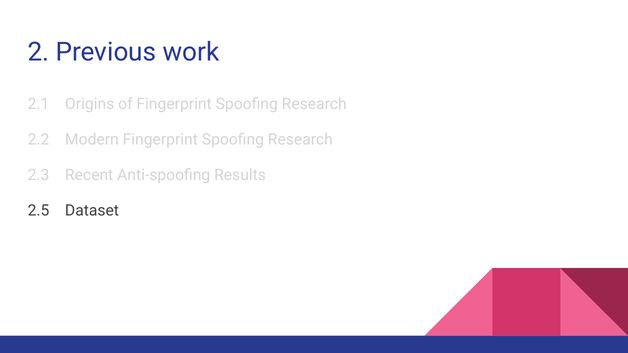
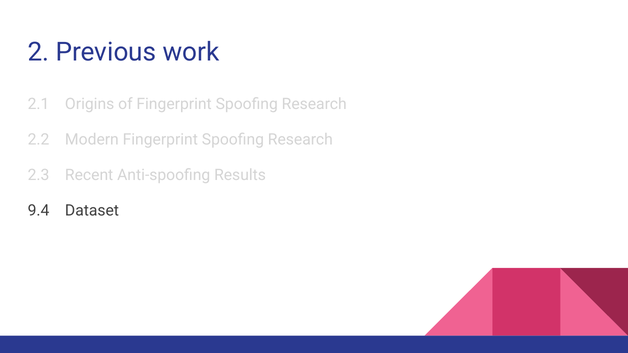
2.5: 2.5 -> 9.4 (39, 211)
